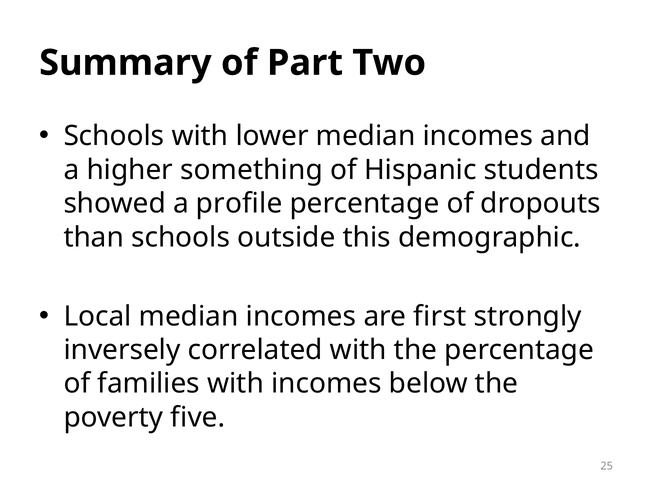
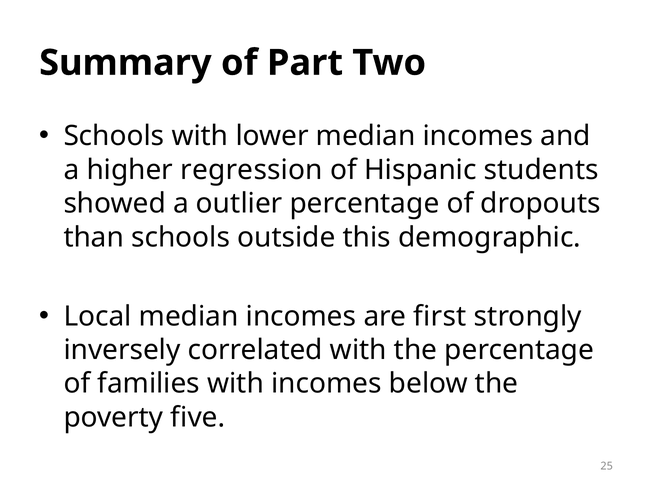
something: something -> regression (252, 170)
profile: profile -> outlier (239, 204)
